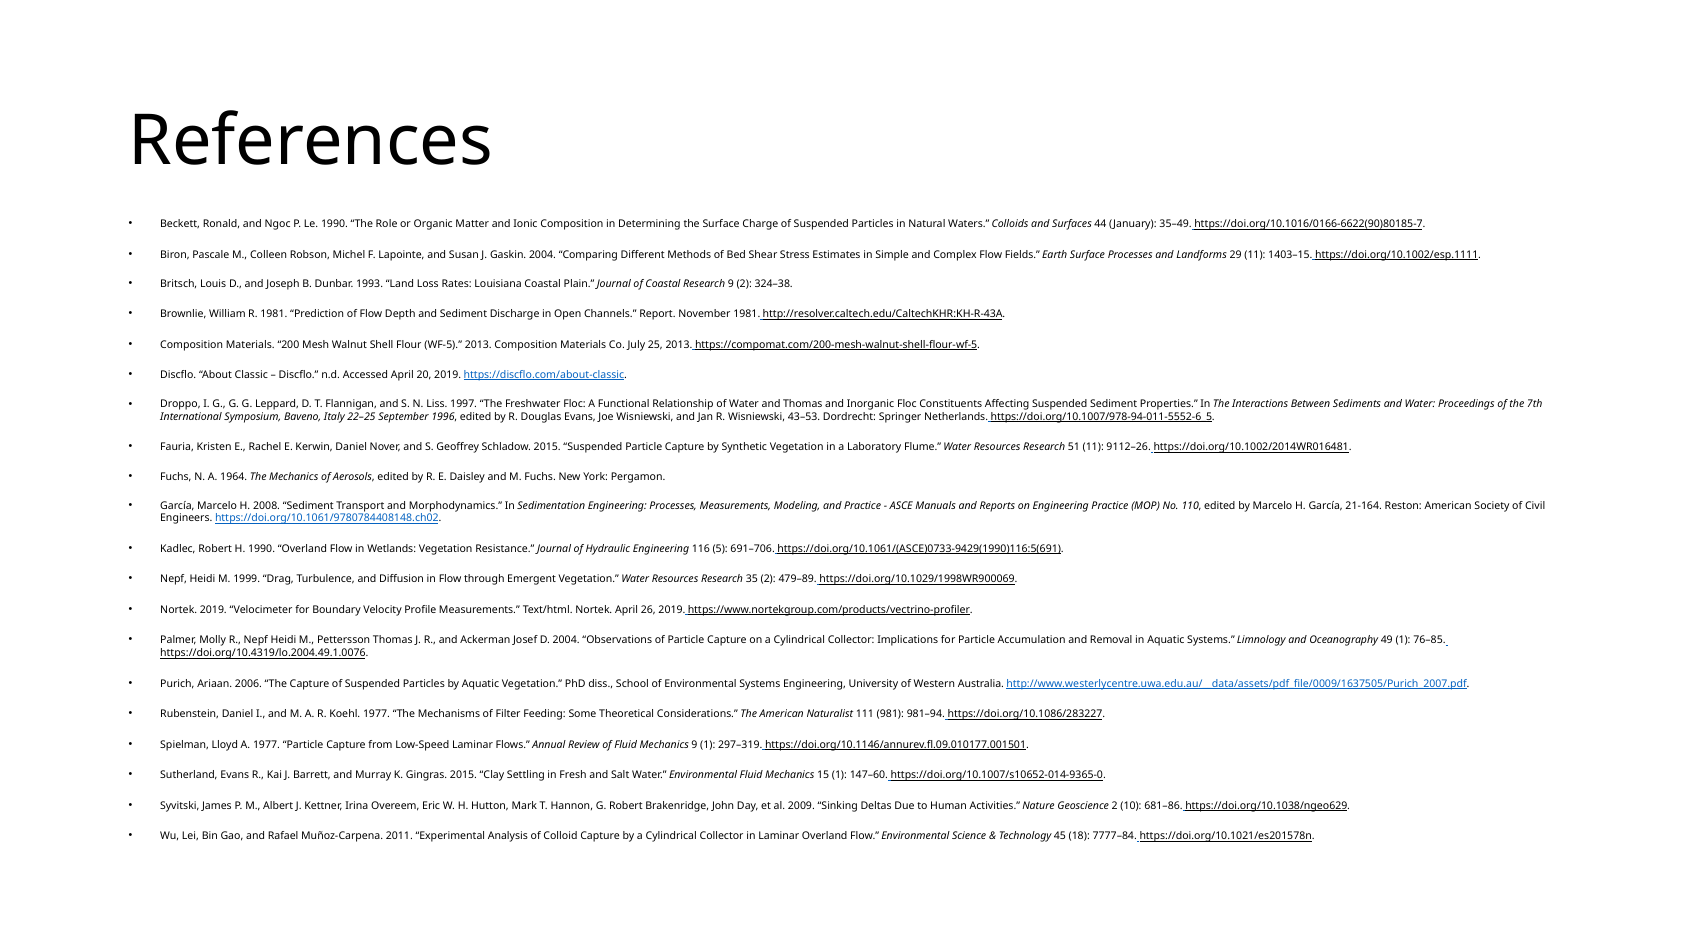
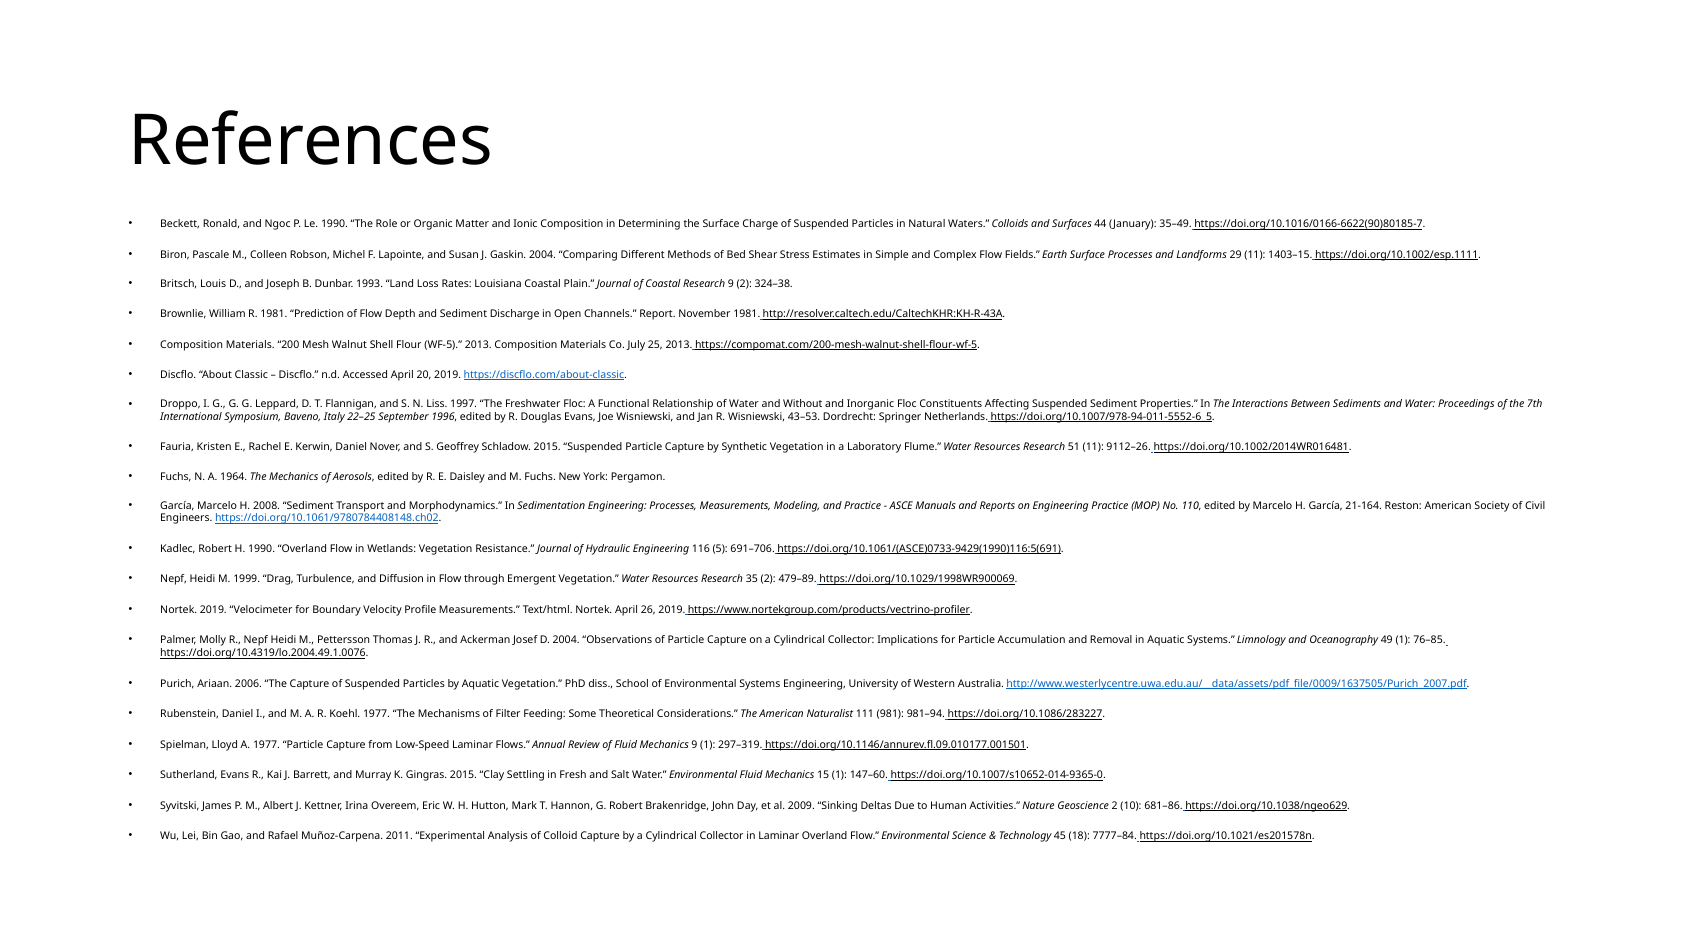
and Thomas: Thomas -> Without (803, 404)
